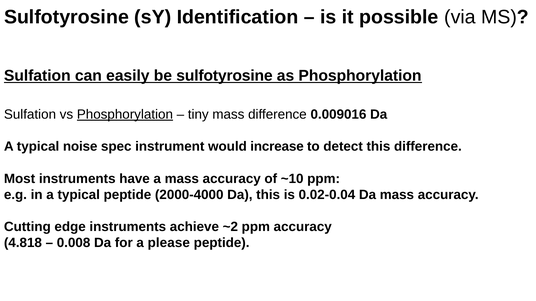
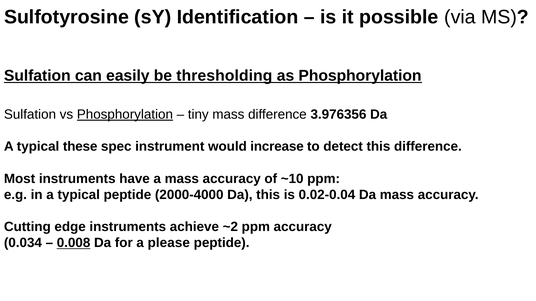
be sulfotyrosine: sulfotyrosine -> thresholding (224, 76)
0.009016: 0.009016 -> 3.976356 (338, 115)
noise: noise -> these (80, 147)
4.818: 4.818 -> 0.034 (23, 243)
0.008 underline: none -> present (74, 243)
